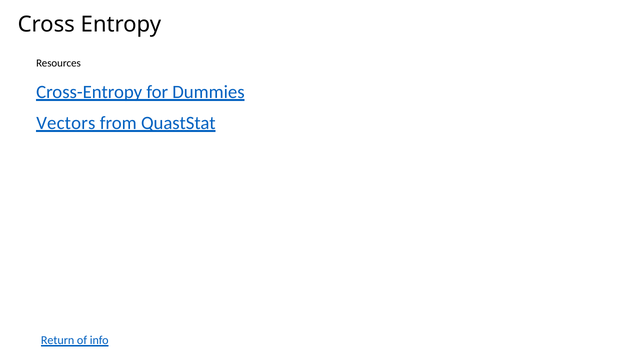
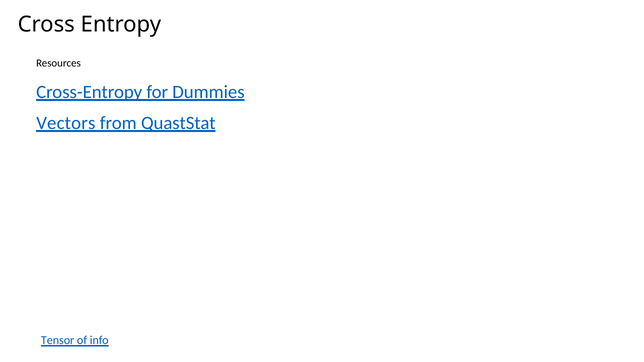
Return: Return -> Tensor (58, 341)
